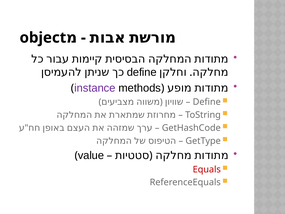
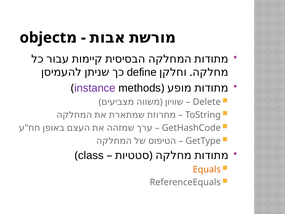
Define: Define -> Delete (207, 102)
value: value -> class (91, 155)
Equals colour: red -> orange (207, 169)
